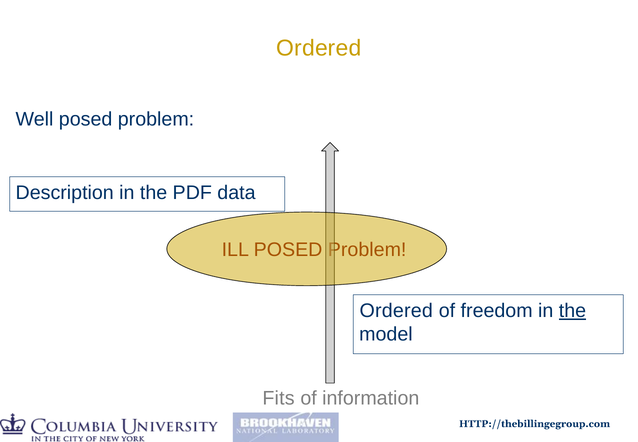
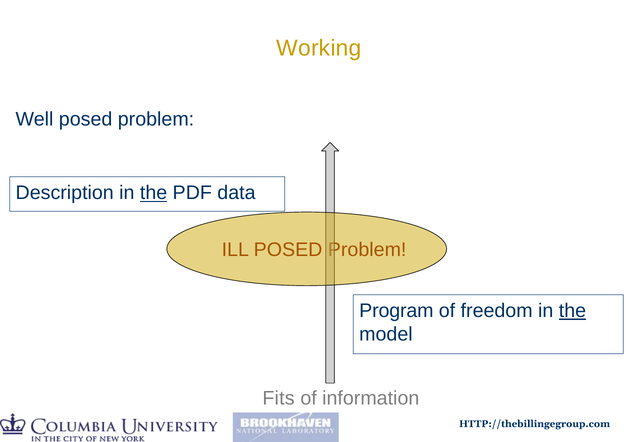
Ordered: Ordered -> Working (319, 48)
the underline: none -> present (154, 193)
Ordered: Ordered -> Program (396, 311)
